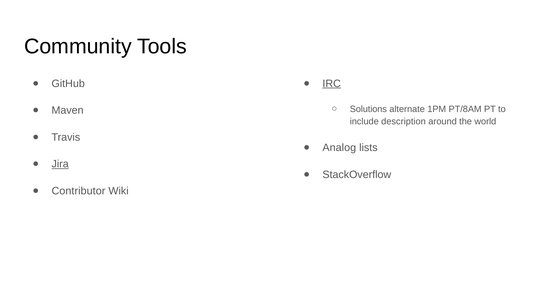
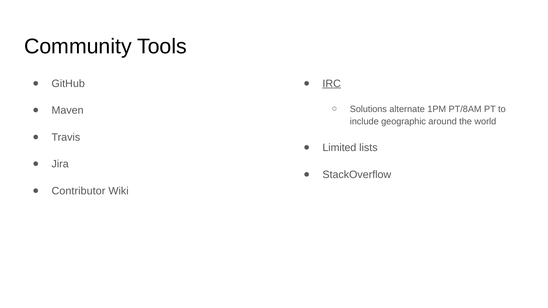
description: description -> geographic (404, 122)
Analog: Analog -> Limited (339, 148)
Jira underline: present -> none (60, 164)
